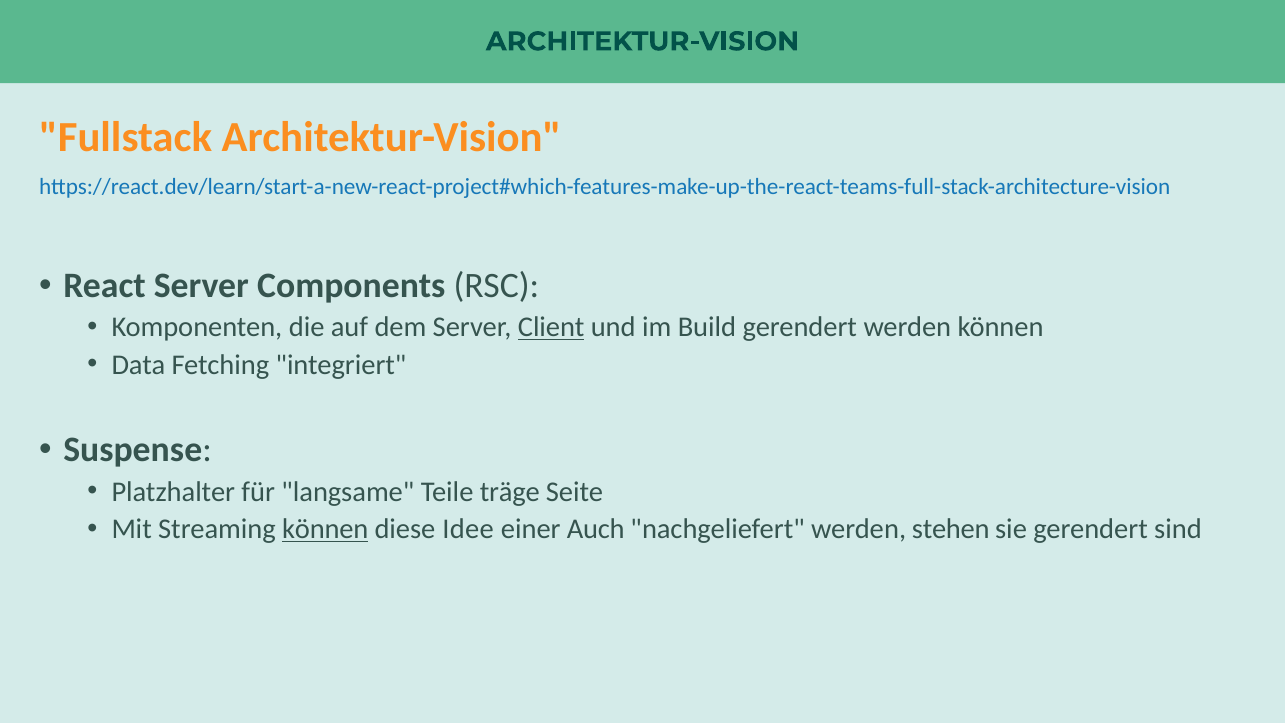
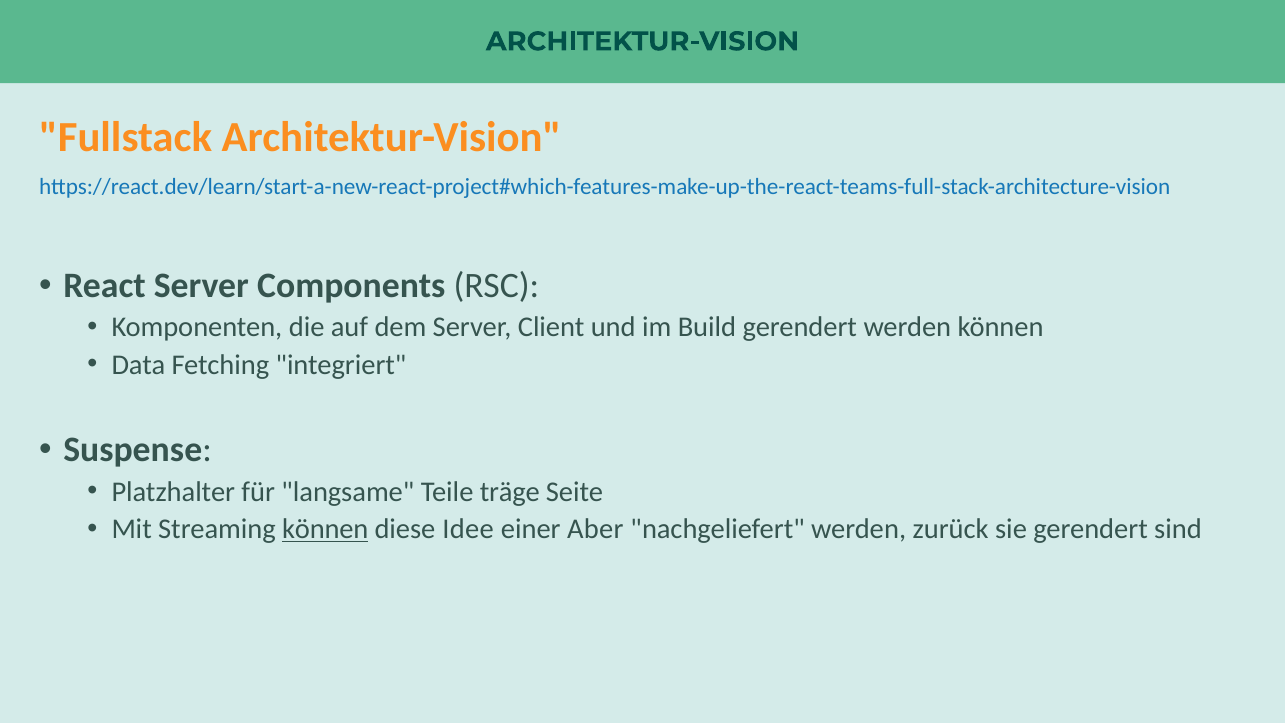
Client underline: present -> none (551, 327)
Auch: Auch -> Aber (595, 529)
stehen: stehen -> zurück (951, 529)
